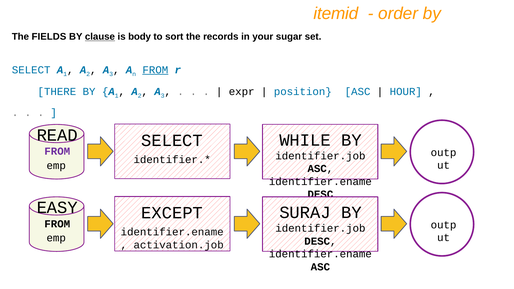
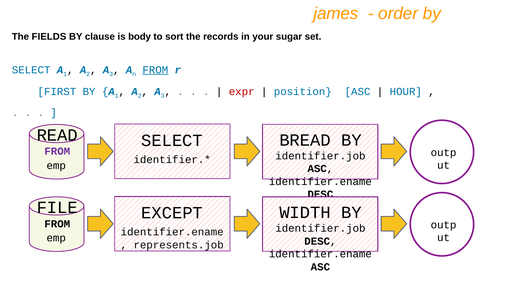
itemid: itemid -> james (336, 13)
clause underline: present -> none (100, 37)
THERE: THERE -> FIRST (57, 92)
expr colour: black -> red (242, 92)
WHILE: WHILE -> BREAD (305, 140)
EASY: EASY -> FILE (57, 208)
SURAJ: SURAJ -> WIDTH (305, 213)
activation.job: activation.job -> represents.job (179, 245)
